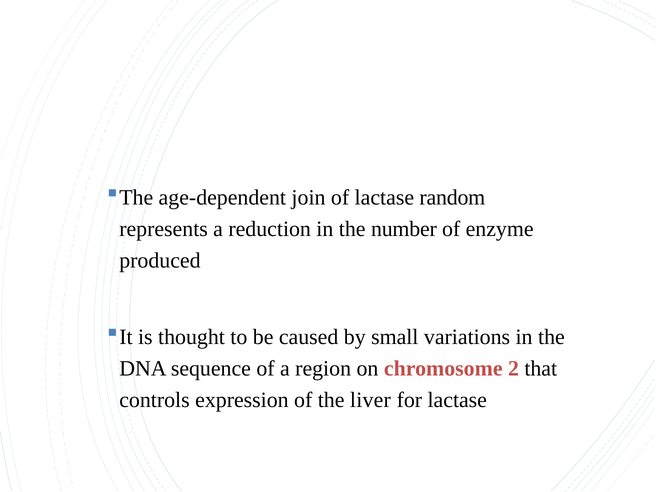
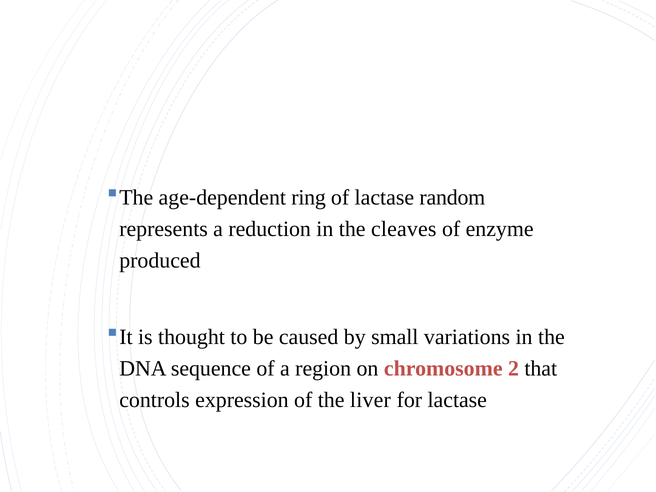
join: join -> ring (309, 197)
number: number -> cleaves (404, 229)
